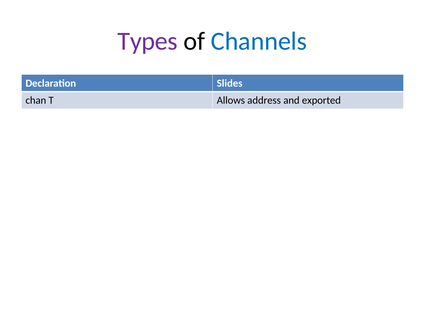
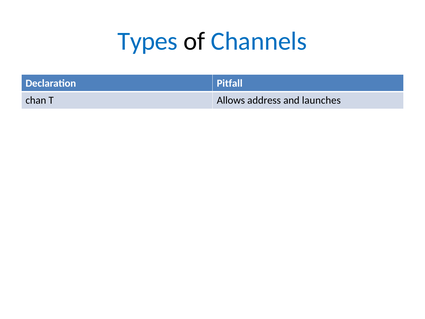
Types colour: purple -> blue (148, 41)
Slides: Slides -> Pitfall (230, 83)
exported: exported -> launches (321, 100)
